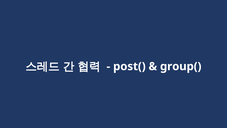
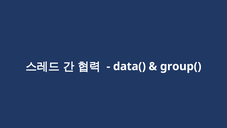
post(: post( -> data( (129, 66)
